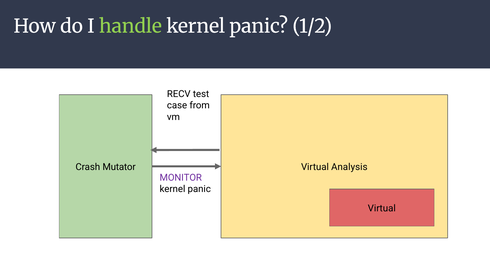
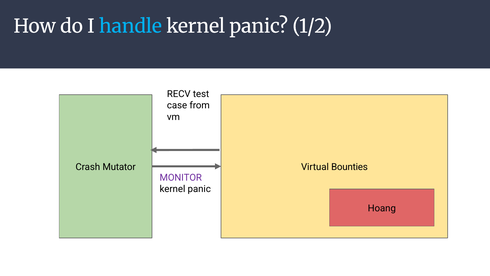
handle colour: light green -> light blue (130, 26)
Analysis: Analysis -> Bounties (349, 167)
Virtual: Virtual -> Hoang (382, 208)
